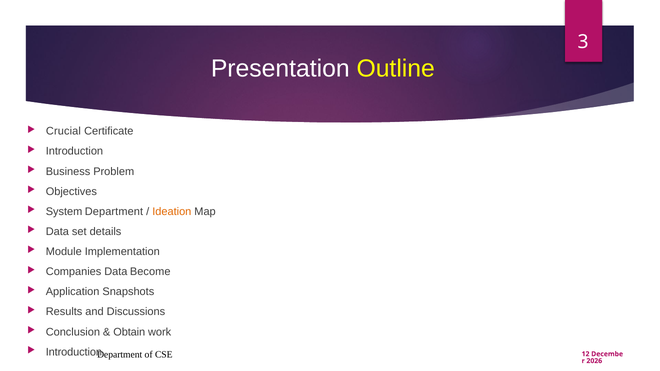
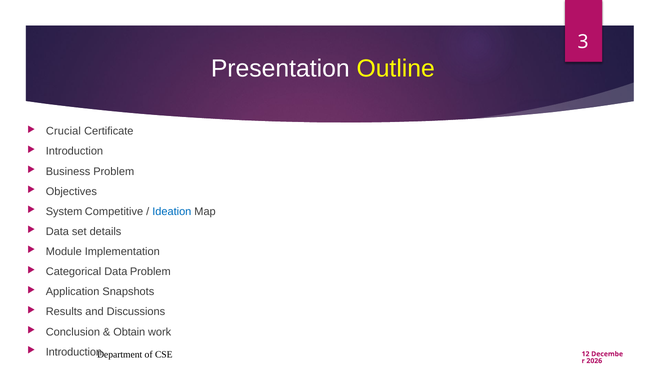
System Department: Department -> Competitive (114, 212)
Ideation colour: orange -> blue (172, 212)
Companies: Companies -> Categorical (74, 272)
Data Become: Become -> Problem (150, 272)
